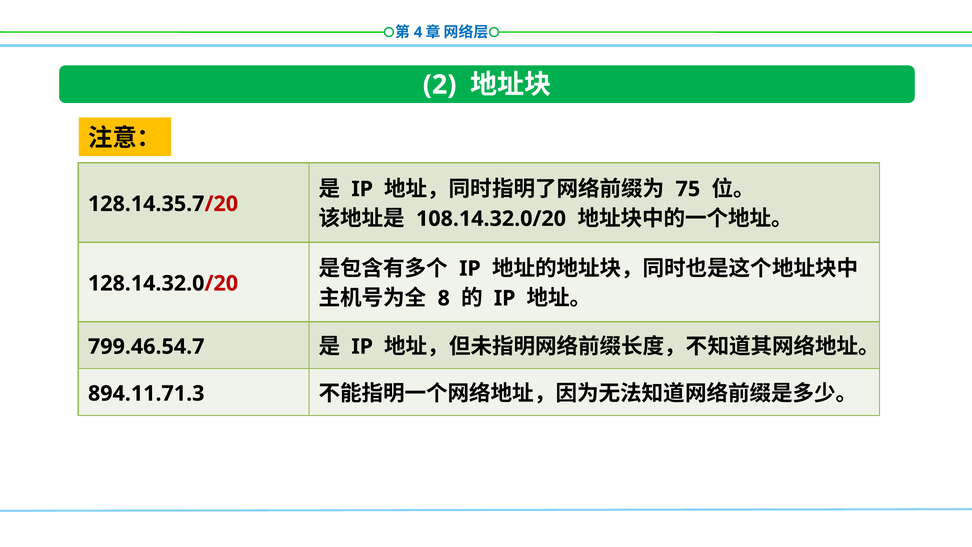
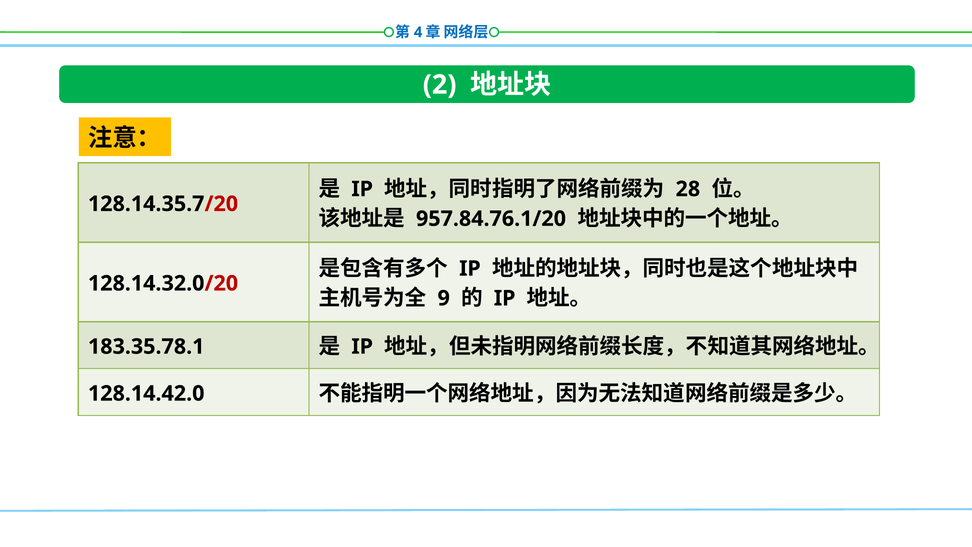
75: 75 -> 28 (688, 189)
108.14.32.0/20: 108.14.32.0/20 -> 957.84.76.1/20 (491, 219)
8: 8 -> 9 (444, 298)
799.46.54.7: 799.46.54.7 -> 183.35.78.1 (146, 346)
894.11.71.3: 894.11.71.3 -> 128.14.42.0 (146, 393)
